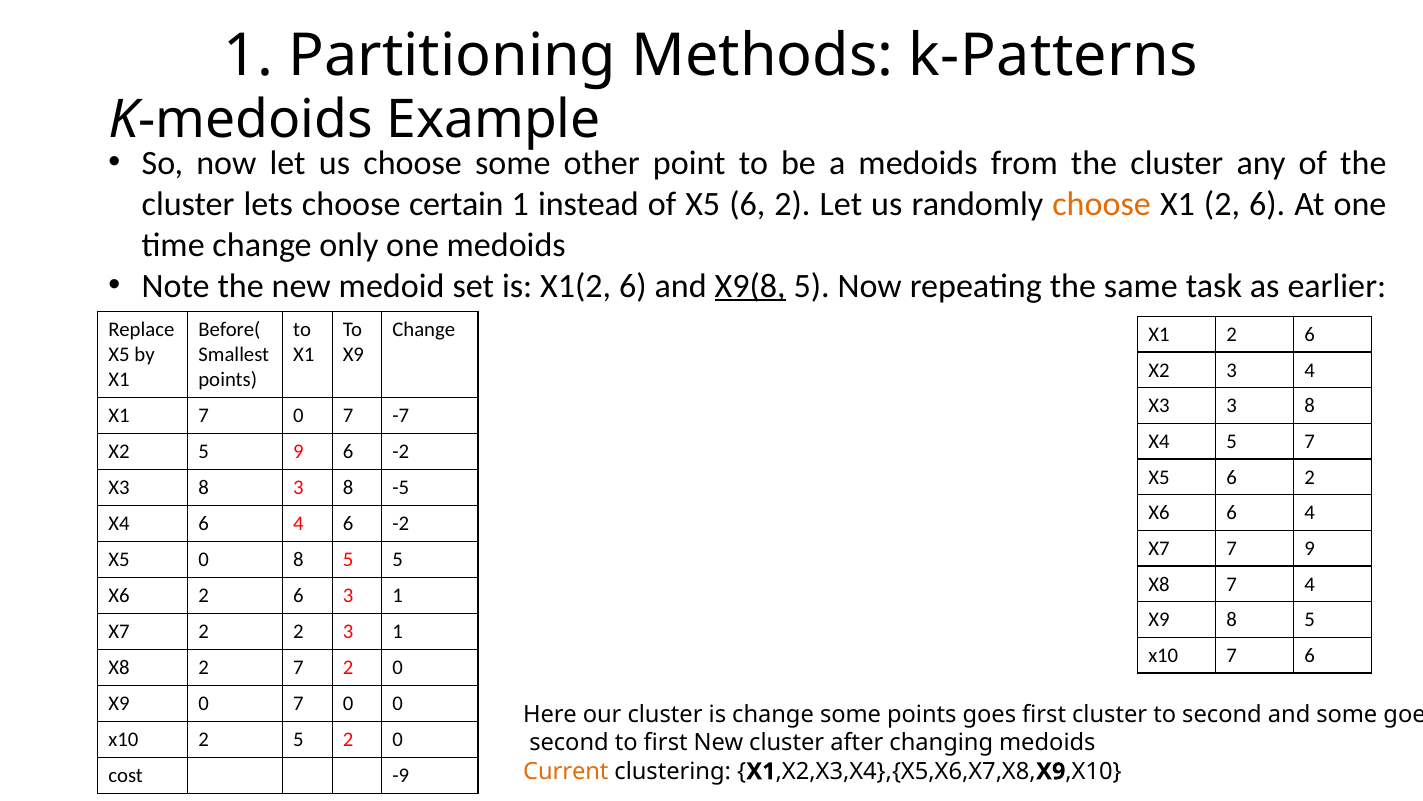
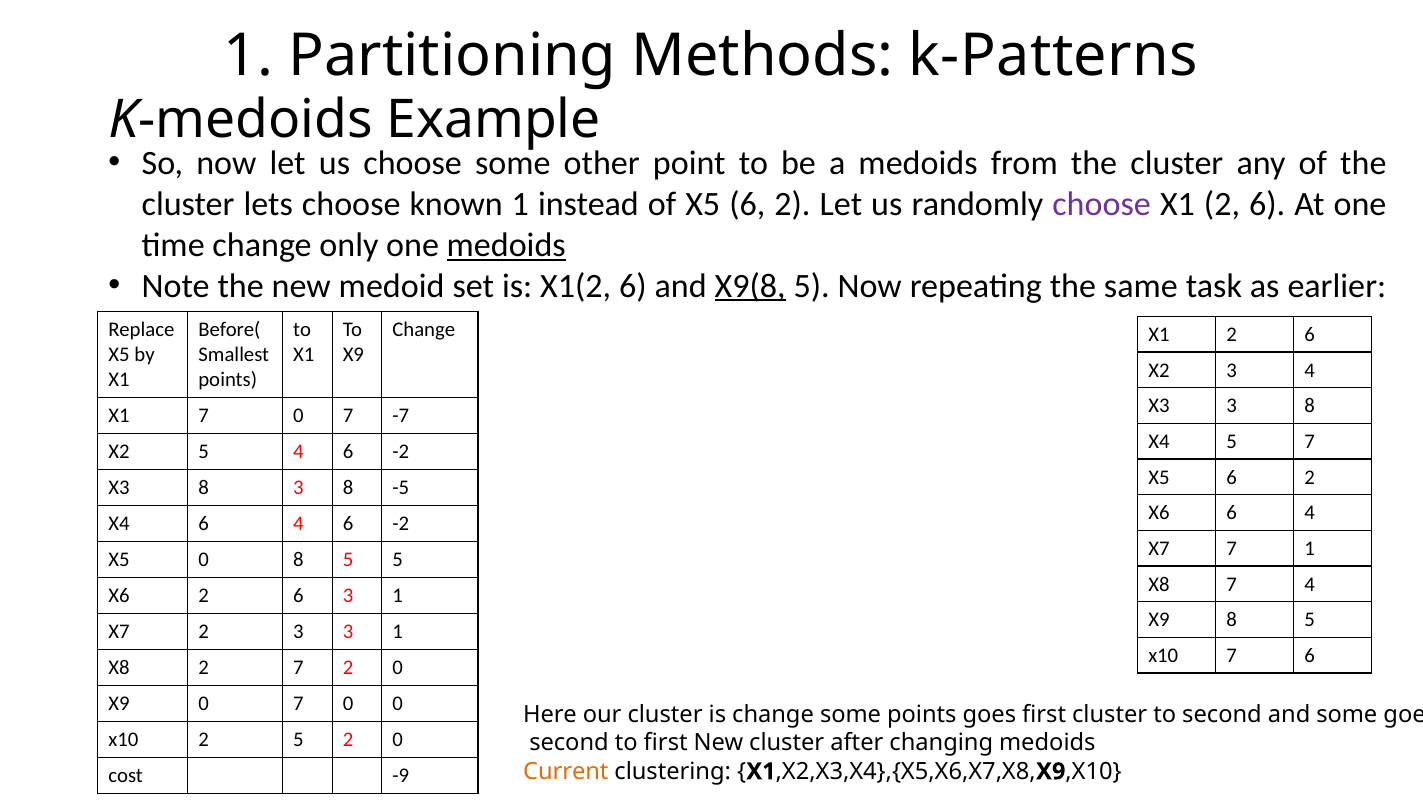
certain: certain -> known (456, 204)
choose colour: orange -> purple (1102, 204)
medoids underline: none -> present (506, 245)
5 9: 9 -> 4 (298, 452)
7 9: 9 -> 1 (1310, 548)
2 2: 2 -> 3 (298, 631)
